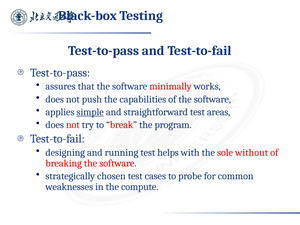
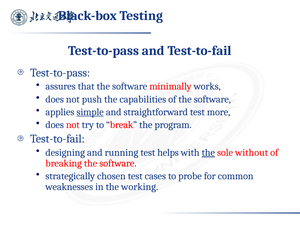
areas: areas -> more (219, 112)
the underline: none -> present (208, 153)
compute: compute -> working (140, 187)
